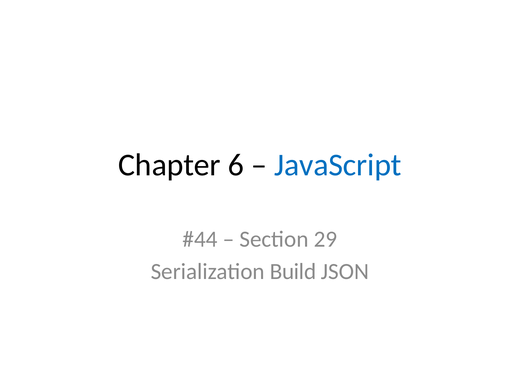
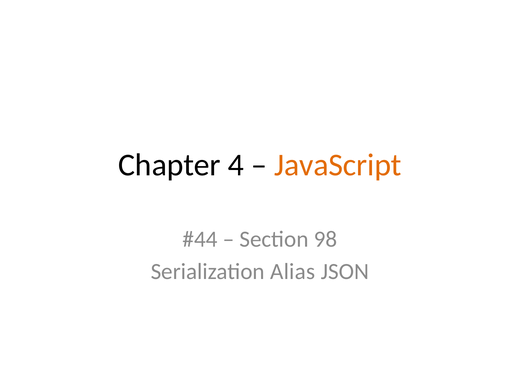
6: 6 -> 4 (236, 165)
JavaScript colour: blue -> orange (338, 165)
29: 29 -> 98 (325, 239)
Build: Build -> Alias (293, 271)
